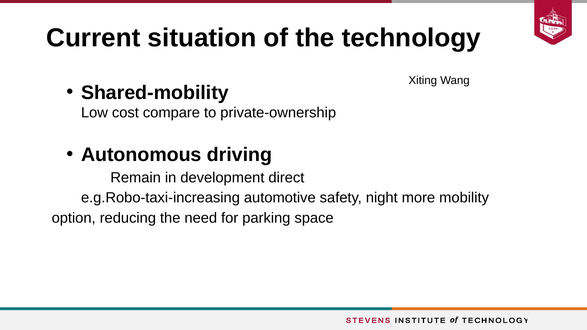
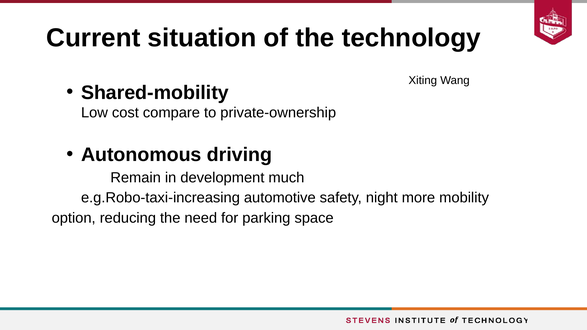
direct: direct -> much (286, 178)
